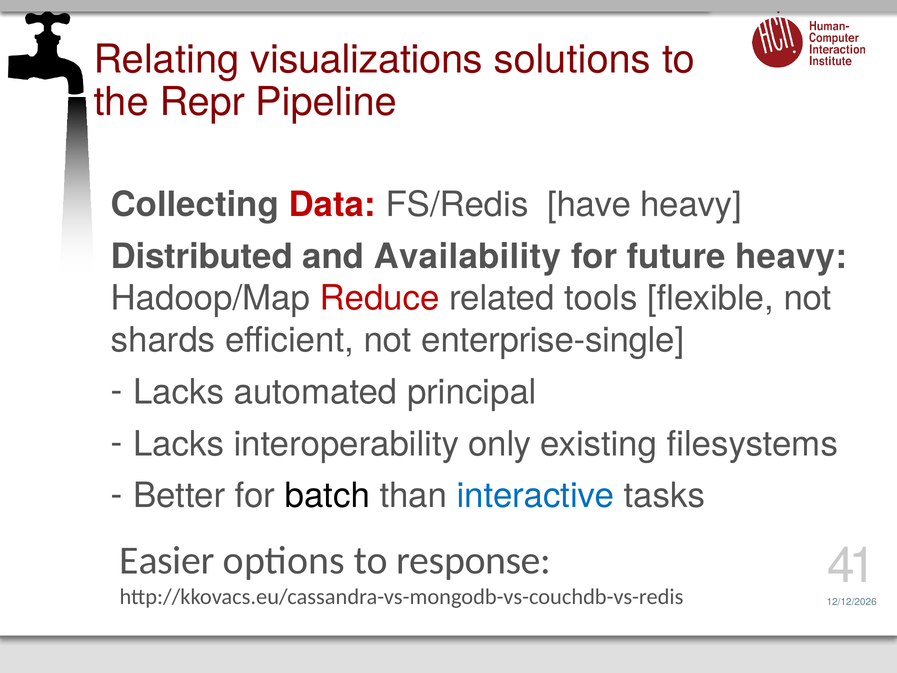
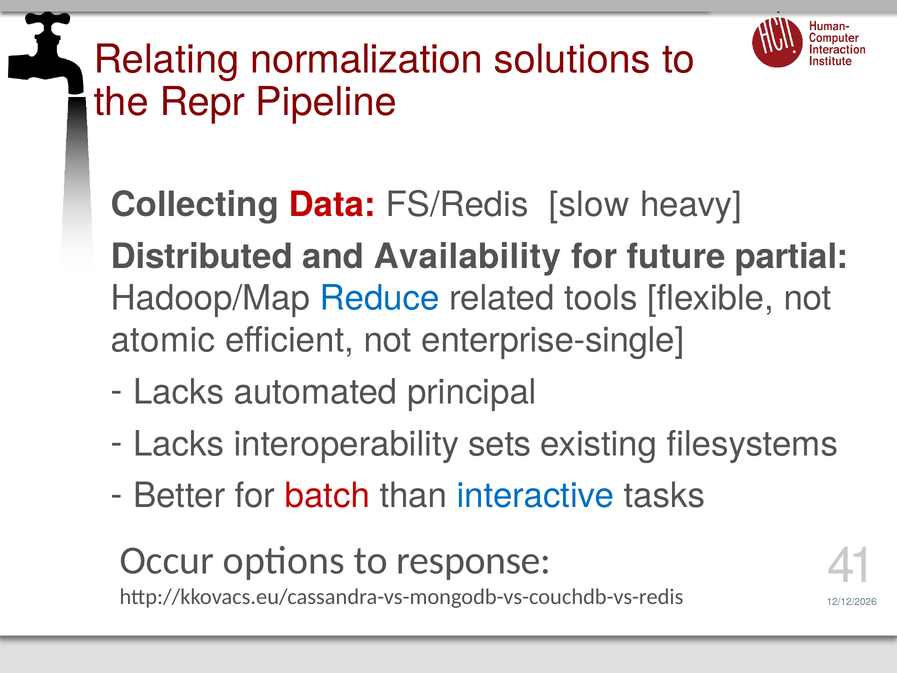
visualizations: visualizations -> normalization (367, 60)
have: have -> slow (589, 205)
future heavy: heavy -> partial (792, 256)
Reduce colour: red -> blue (380, 298)
shards: shards -> atomic (163, 340)
only: only -> sets (500, 444)
batch colour: black -> red (327, 496)
Easier: Easier -> Occur (167, 561)
